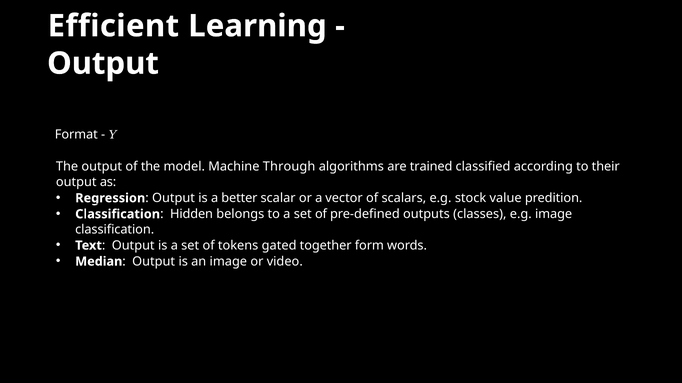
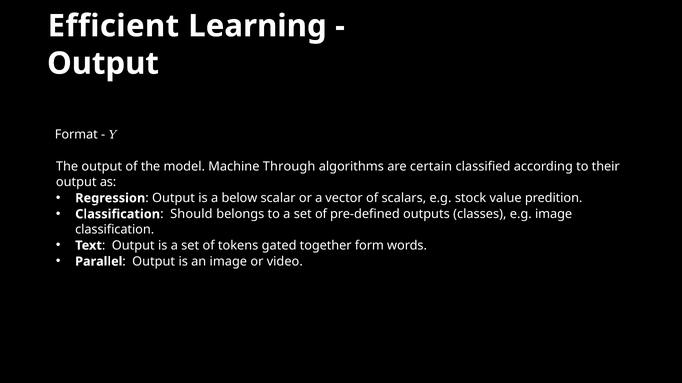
trained: trained -> certain (431, 167)
better: better -> below (239, 198)
Hidden: Hidden -> Should (191, 214)
Median: Median -> Parallel (99, 262)
